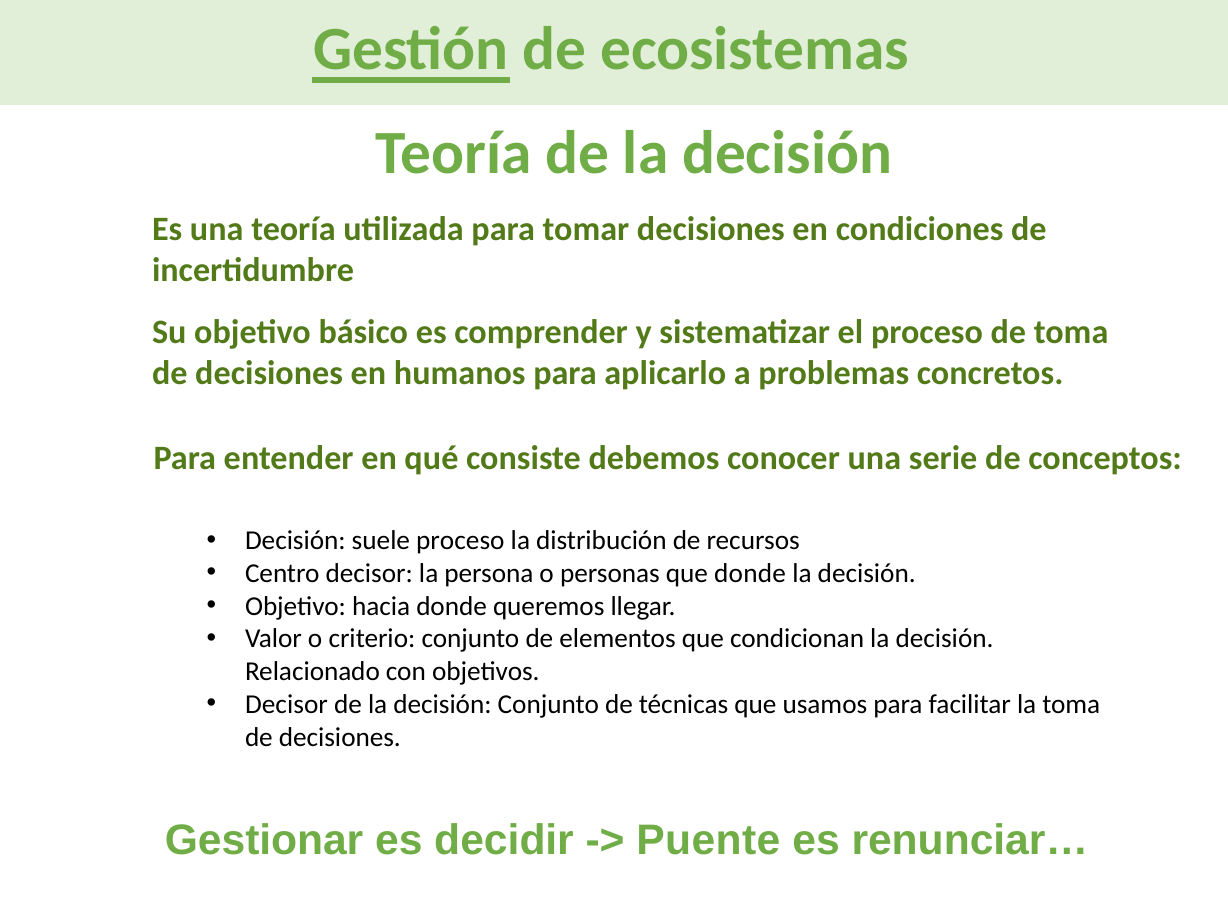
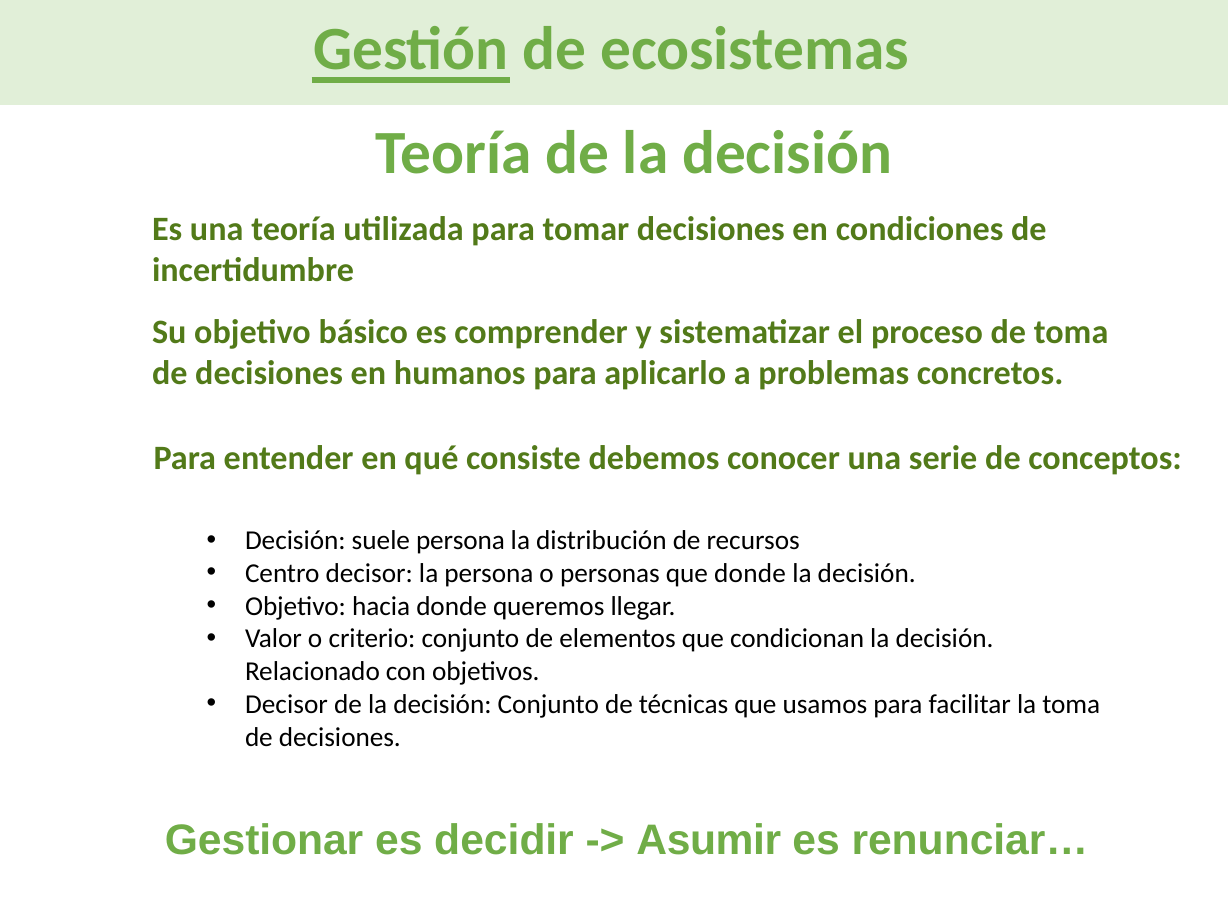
suele proceso: proceso -> persona (460, 541)
Puente: Puente -> Asumir (709, 840)
